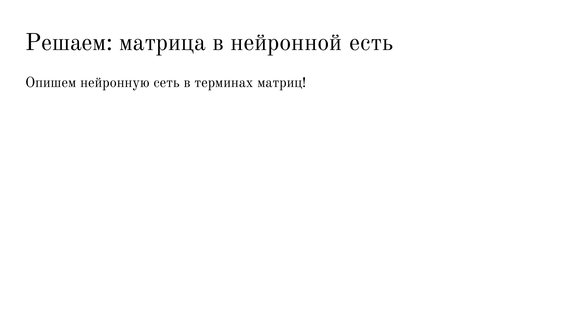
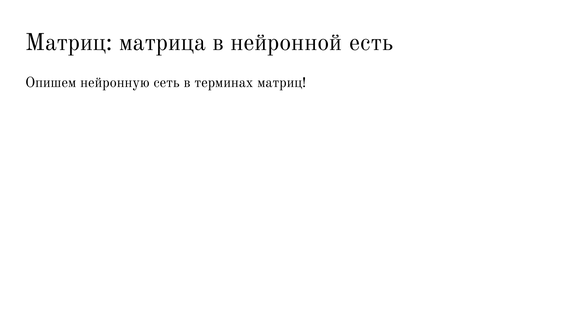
Решаем: Решаем -> Матриц (69, 42)
